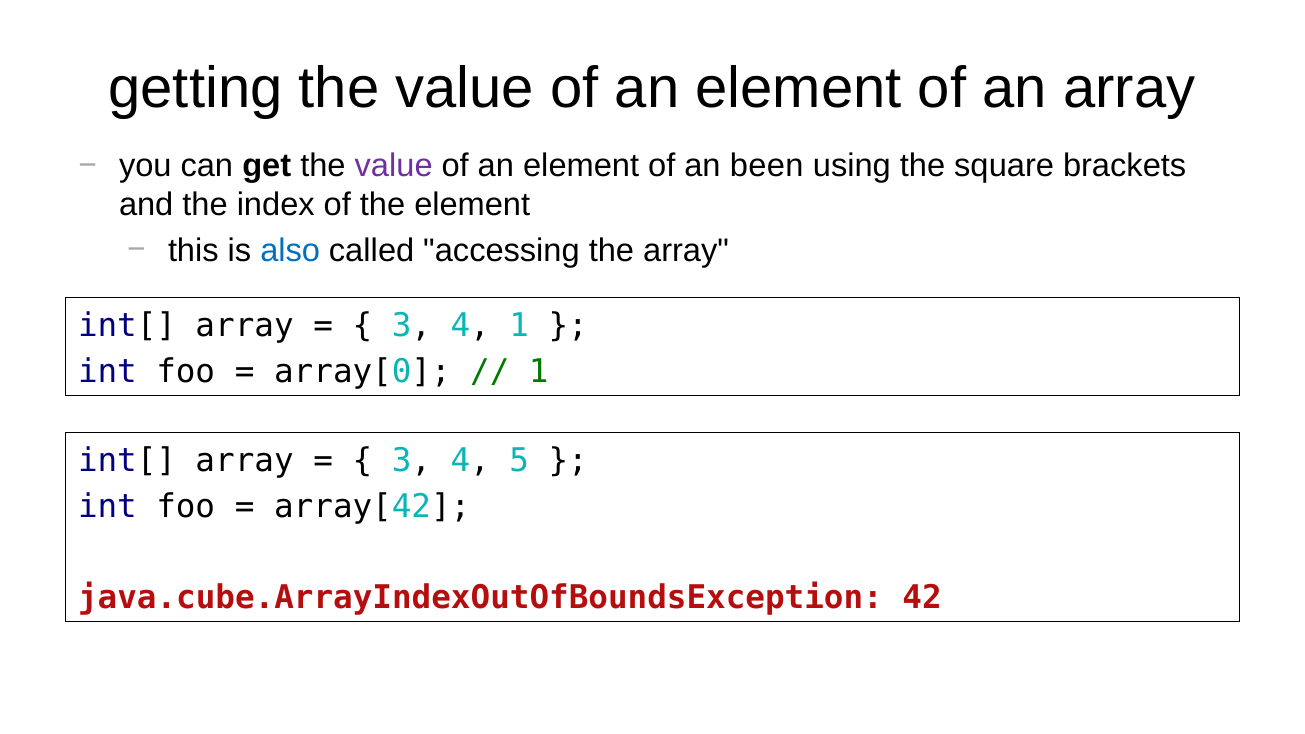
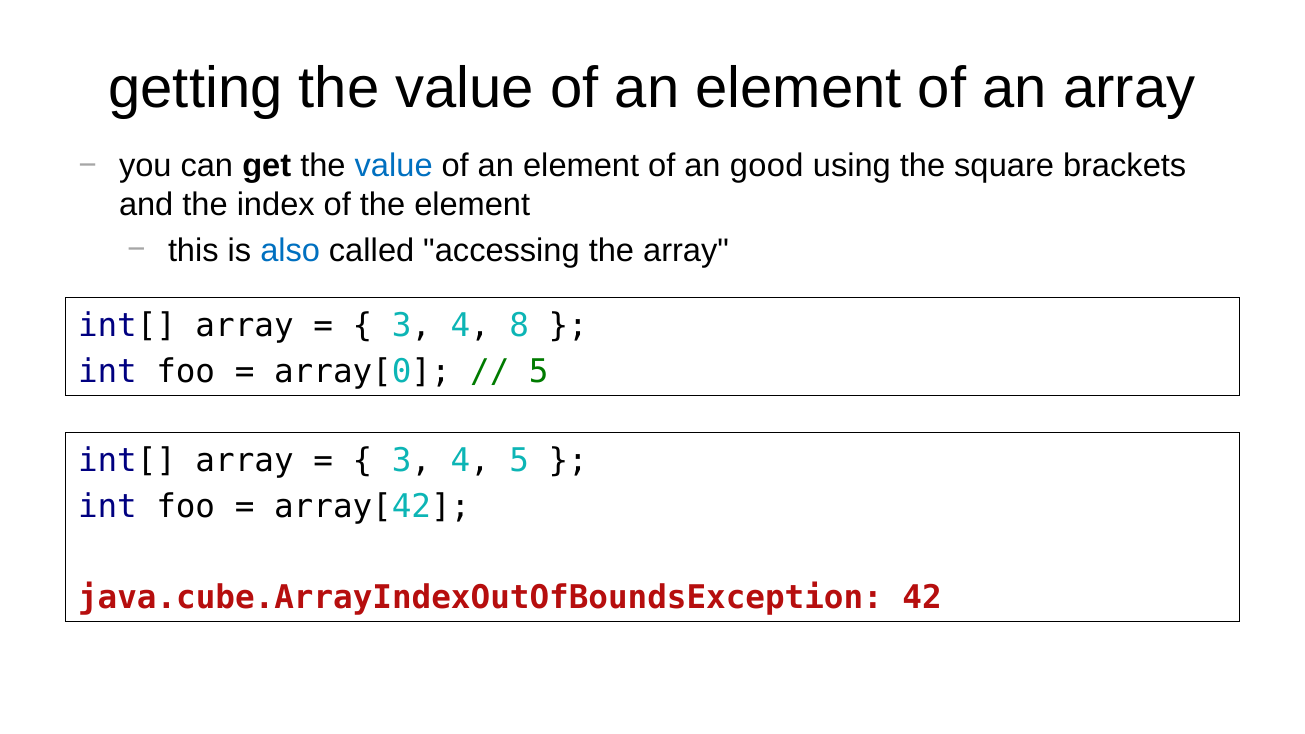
value colour: purple -> blue (394, 166)
been: been -> good (767, 166)
4 1: 1 -> 8 (519, 326)
1: 1 -> 5 (539, 371)
